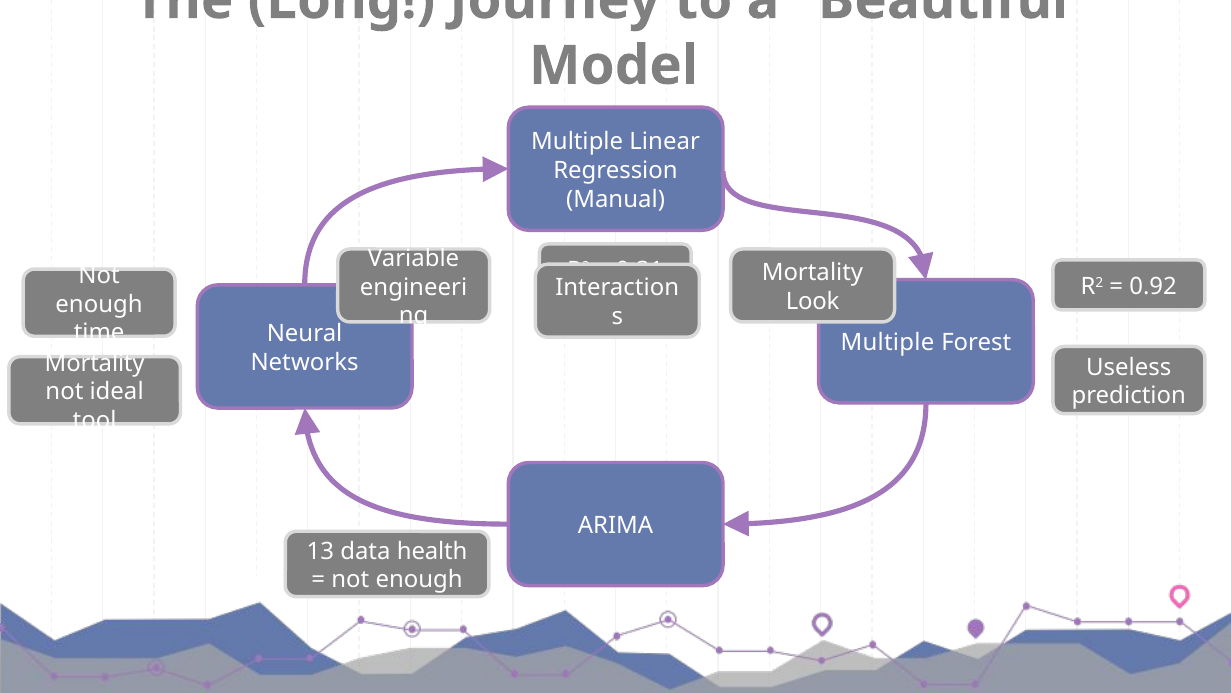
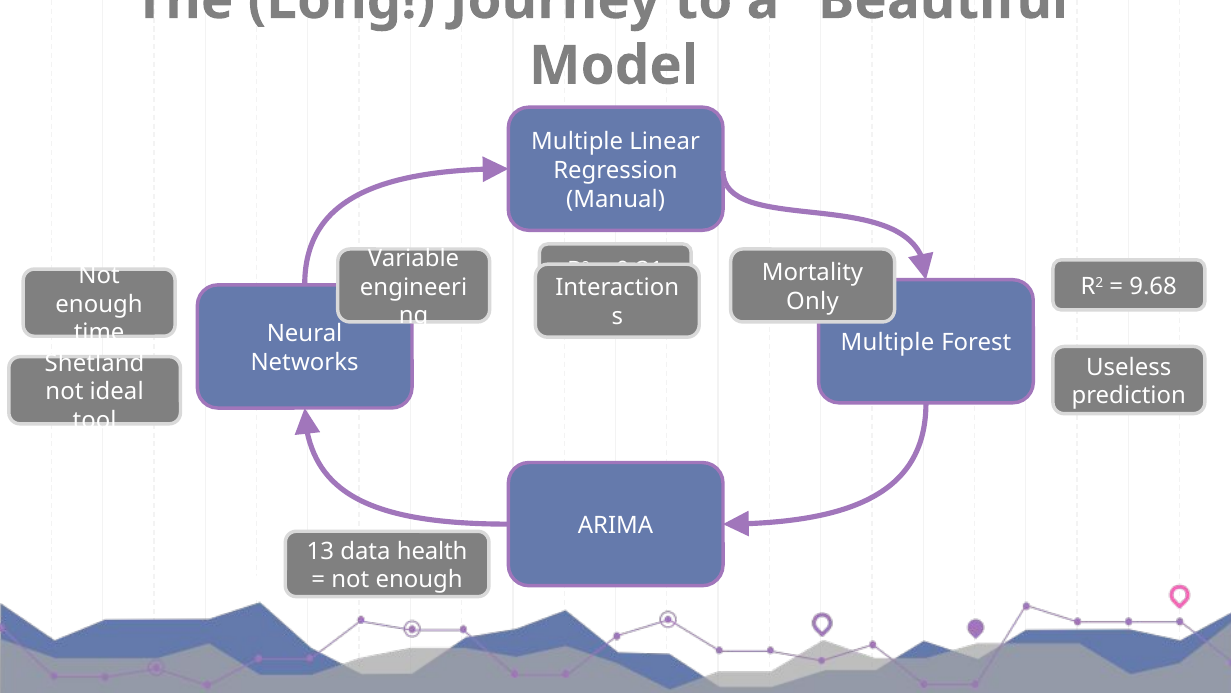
0.92: 0.92 -> 9.68 (1153, 286)
Look: Look -> Only (812, 301)
Mortality: Mortality -> Shetland (95, 363)
